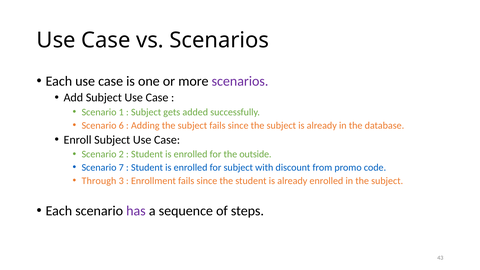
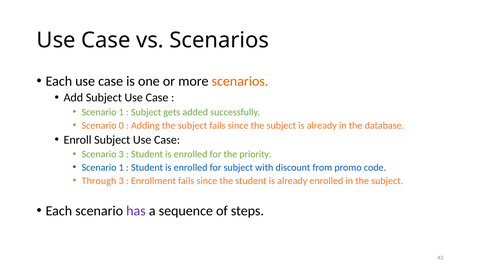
scenarios colour: purple -> orange (240, 81)
6: 6 -> 0 (121, 125)
Scenario 2: 2 -> 3 (121, 154)
outside: outside -> priority (255, 154)
7: 7 -> 1 (121, 167)
